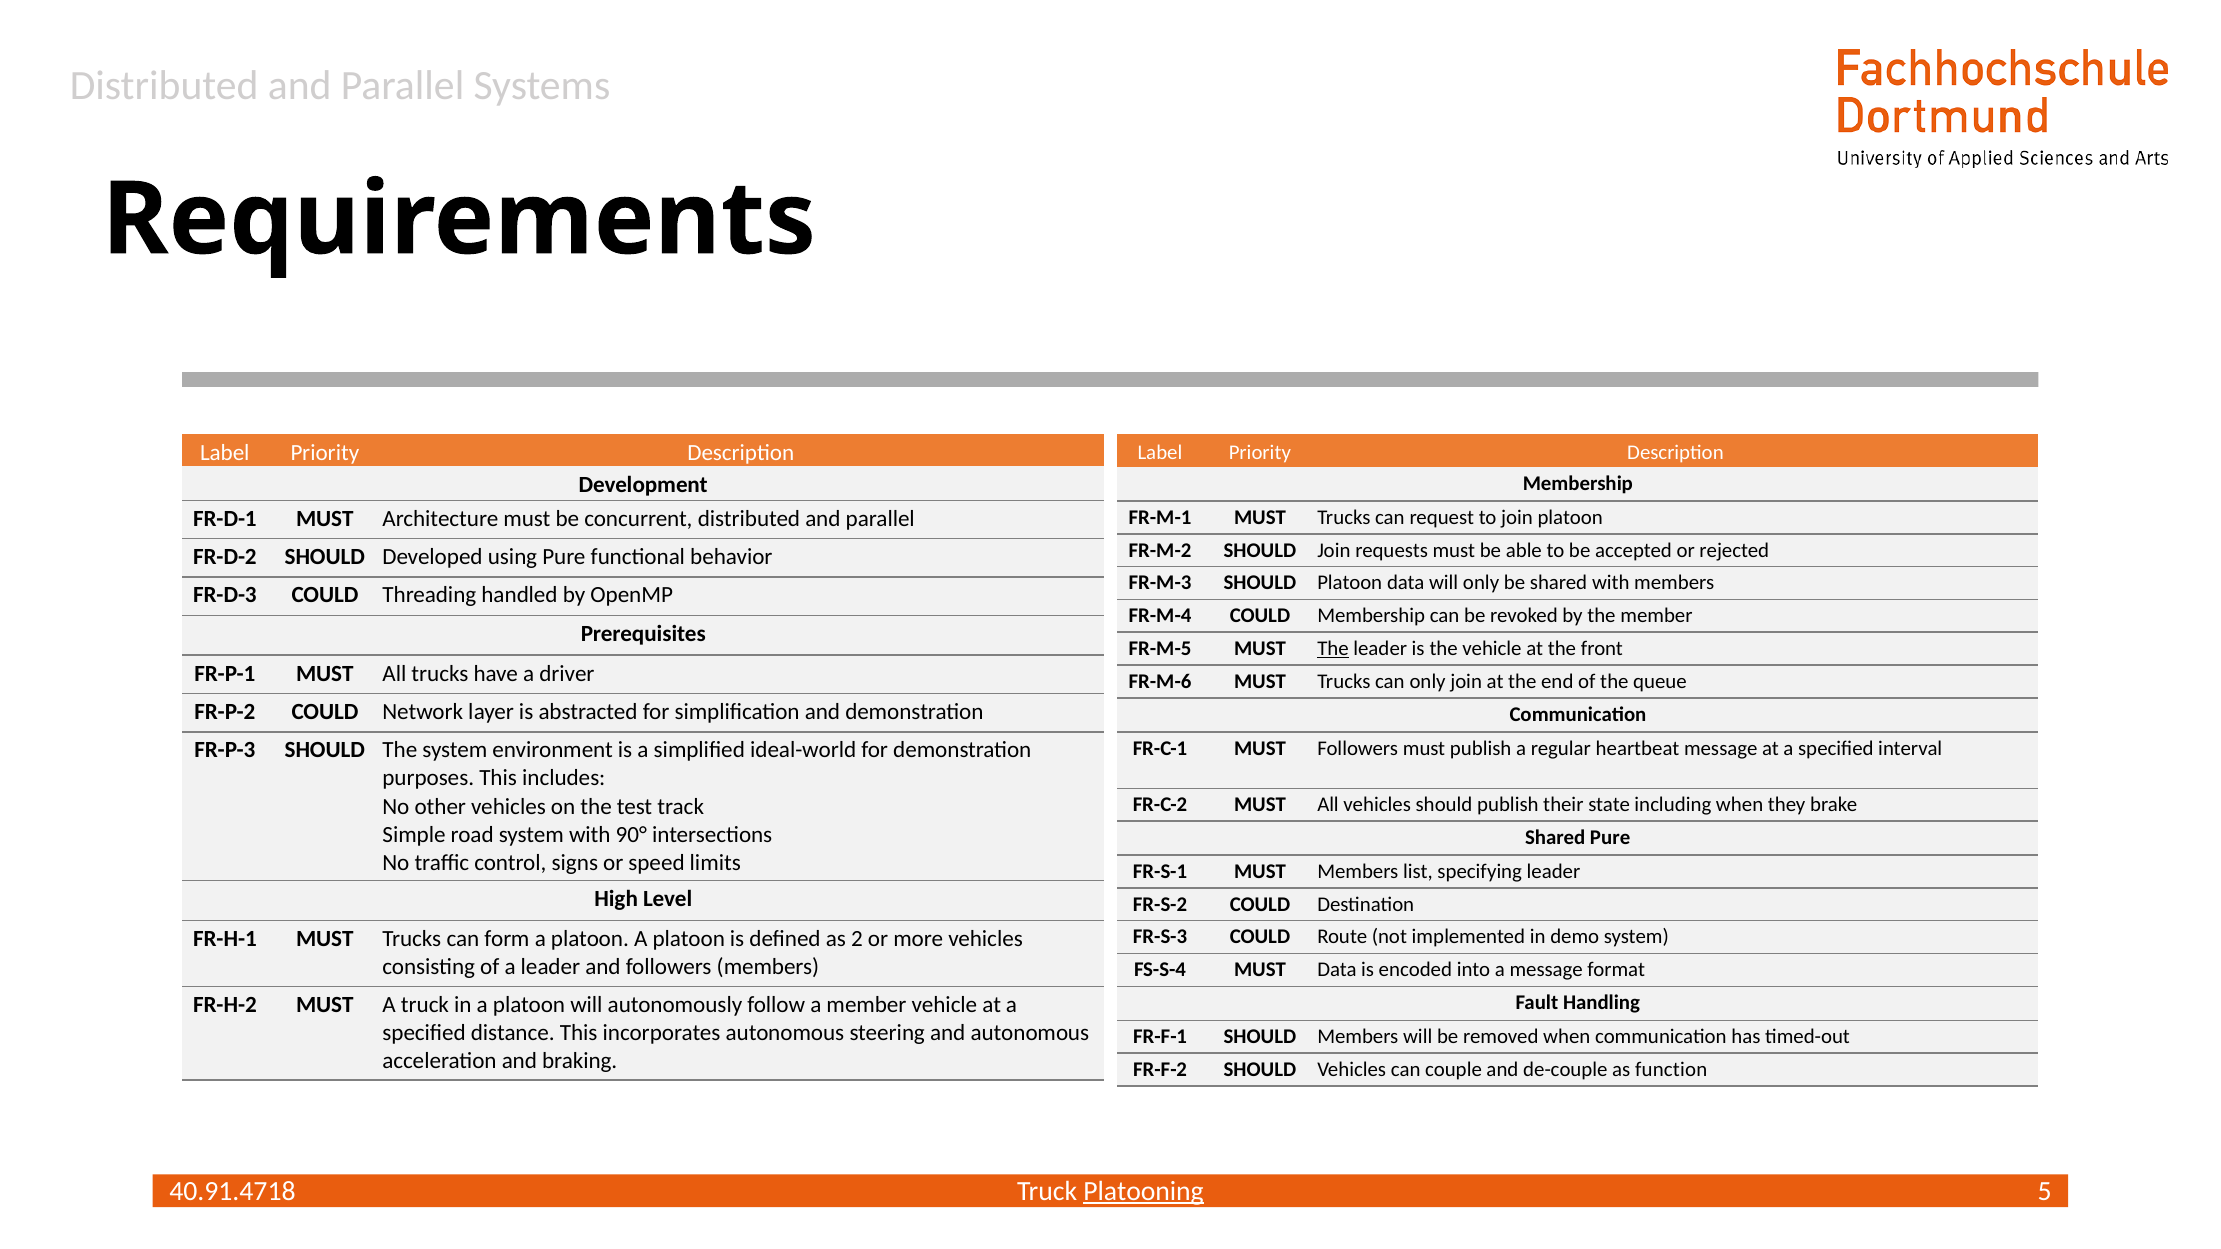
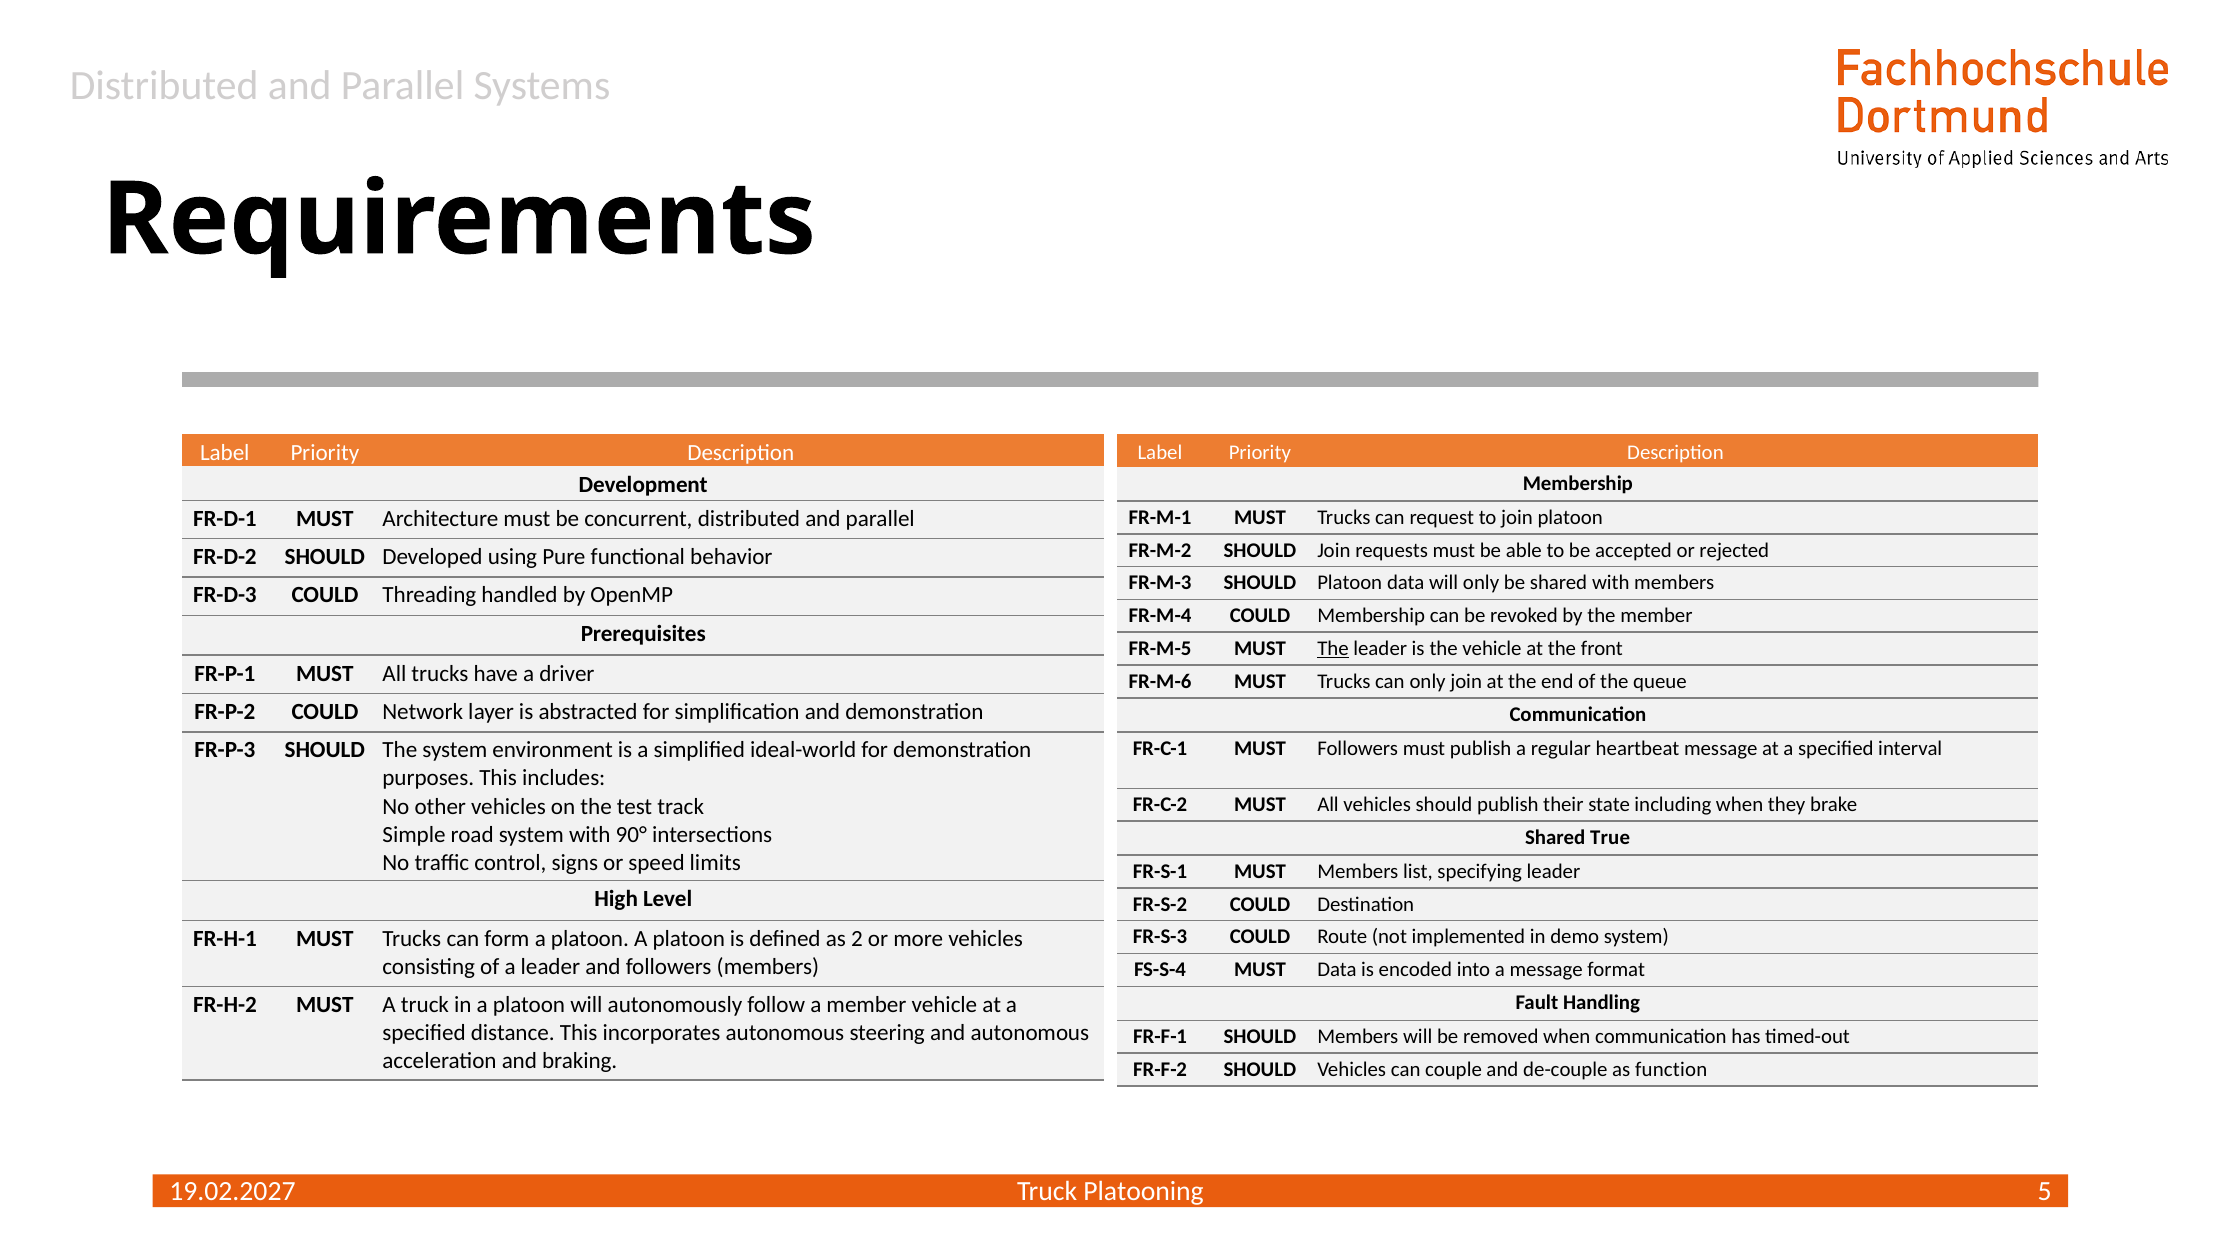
Shared Pure: Pure -> True (1610, 838)
40.91.4718: 40.91.4718 -> 19.02.2027 (232, 1191)
Platooning underline: present -> none (1144, 1191)
